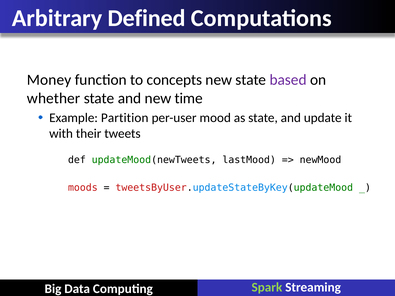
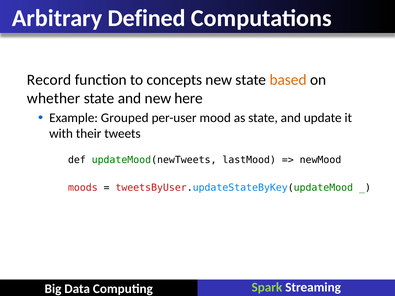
Money: Money -> Record (49, 80)
based colour: purple -> orange (288, 80)
time: time -> here (189, 98)
Partition: Partition -> Grouped (125, 118)
